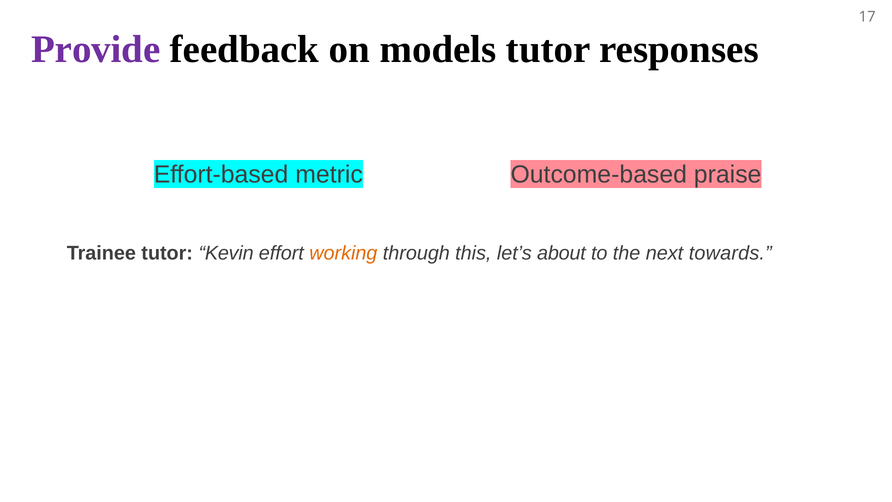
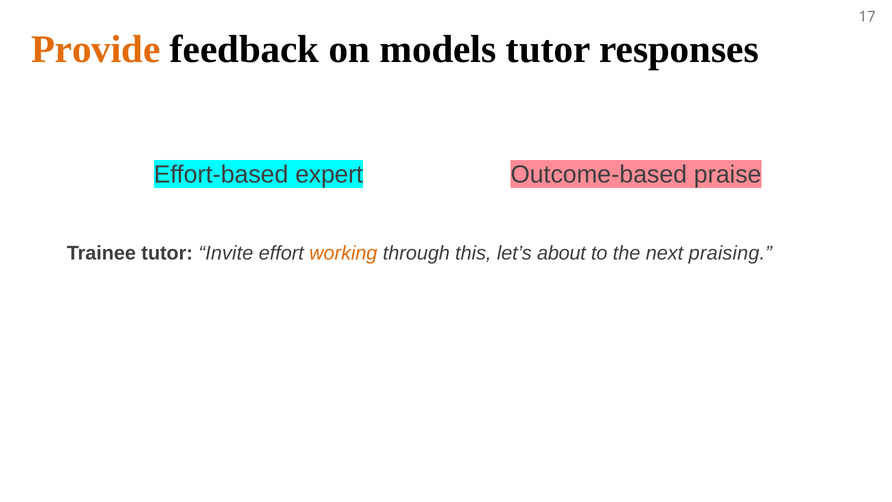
Provide colour: purple -> orange (96, 49)
metric: metric -> expert (329, 174)
Kevin: Kevin -> Invite (226, 253)
towards: towards -> praising (730, 253)
